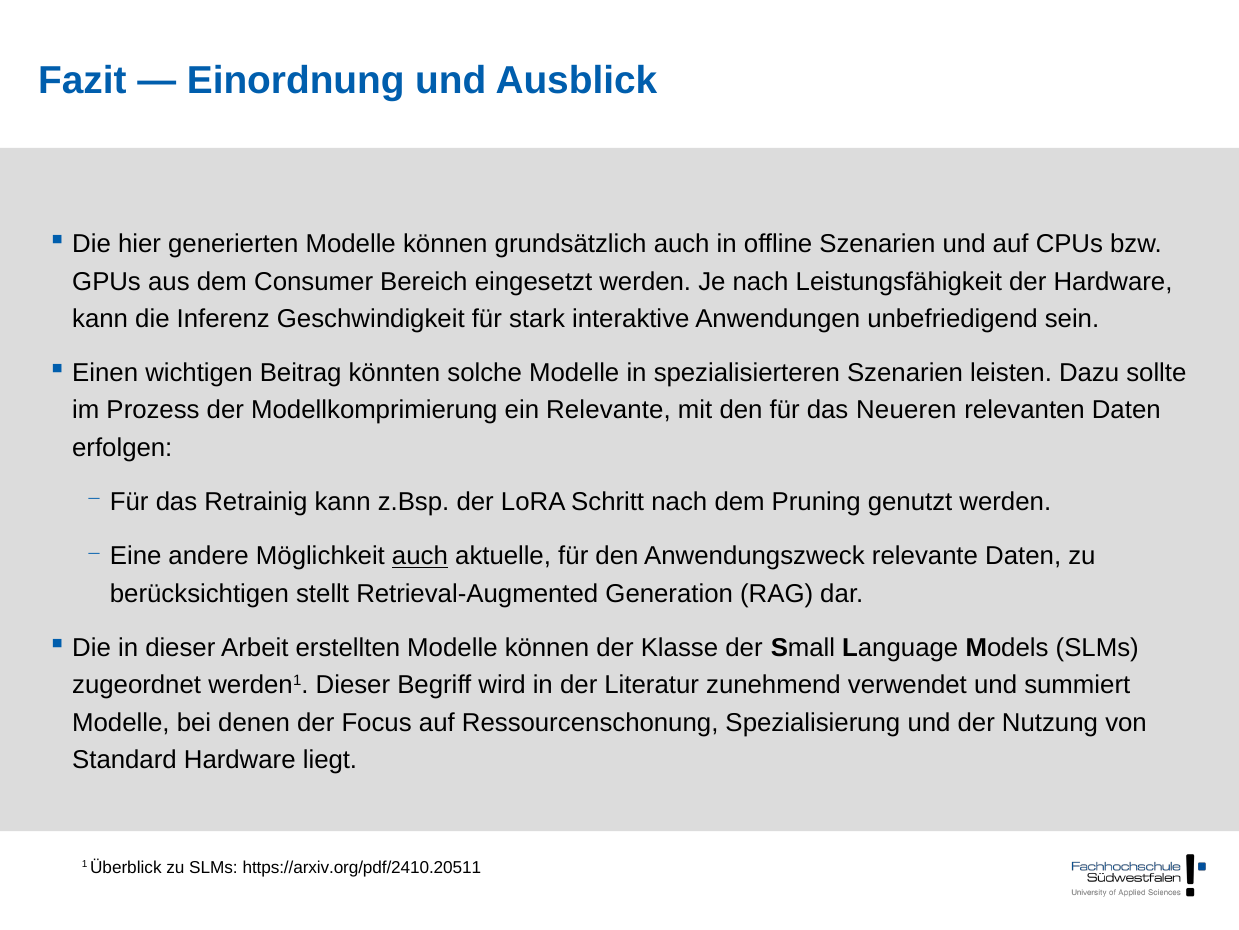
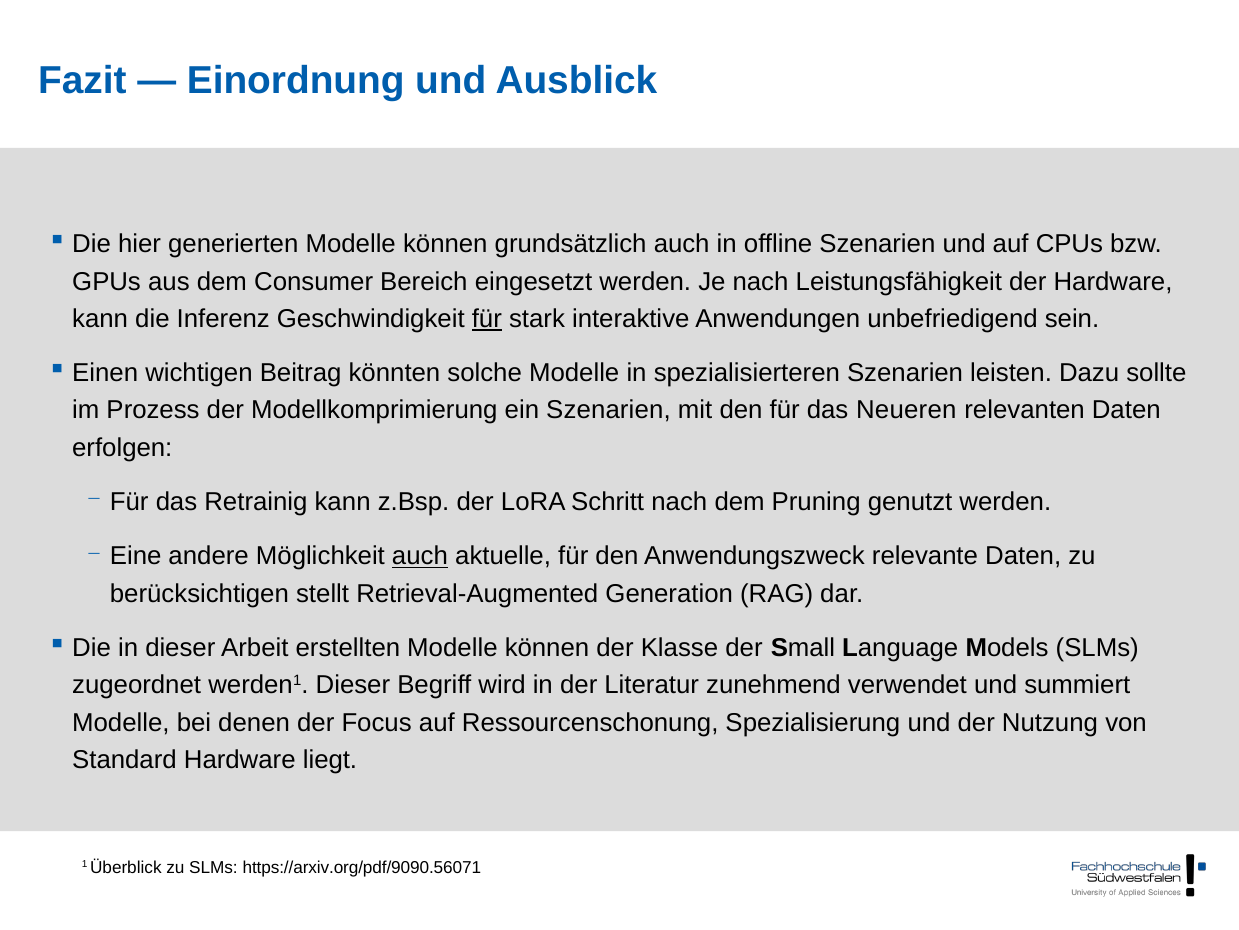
für underline: none -> present (487, 319)
ein Relevante: Relevante -> Szenarien (608, 410)
https://arxiv.org/pdf/2410.20511: https://arxiv.org/pdf/2410.20511 -> https://arxiv.org/pdf/9090.56071 (362, 867)
